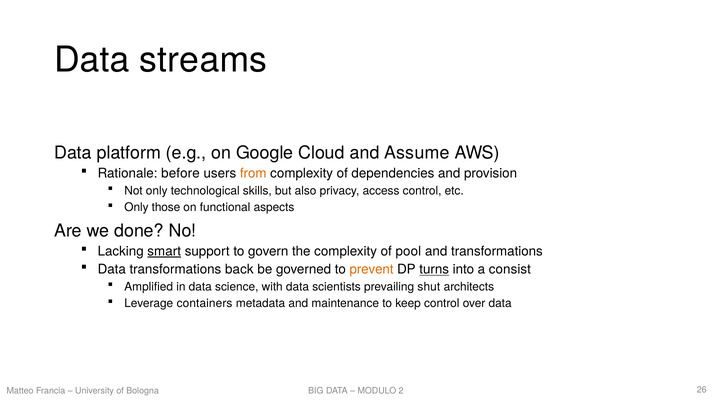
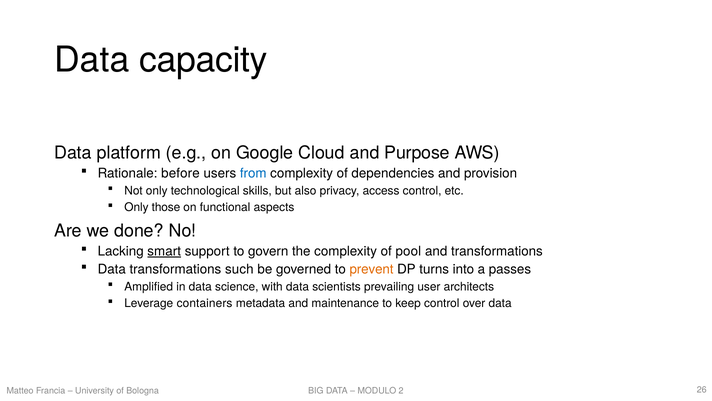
streams: streams -> capacity (203, 60)
Assume: Assume -> Purpose (417, 153)
from colour: orange -> blue (253, 173)
back: back -> such (239, 269)
turns underline: present -> none (434, 269)
consist: consist -> passes (510, 269)
shut: shut -> user (429, 286)
